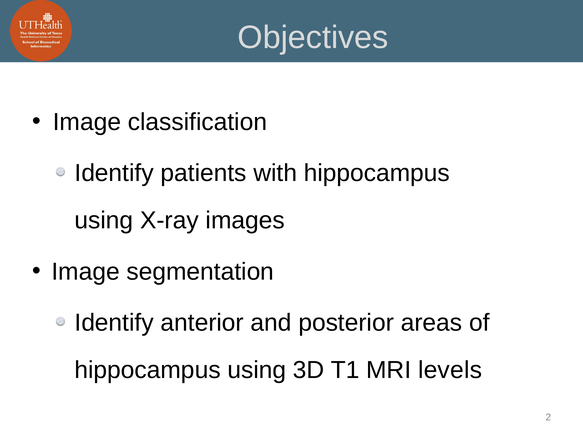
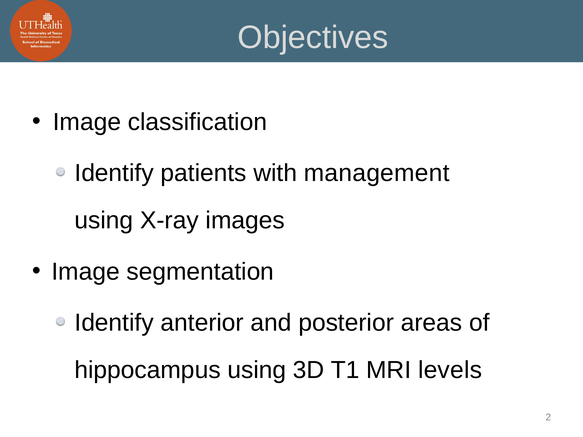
with hippocampus: hippocampus -> management (377, 173)
